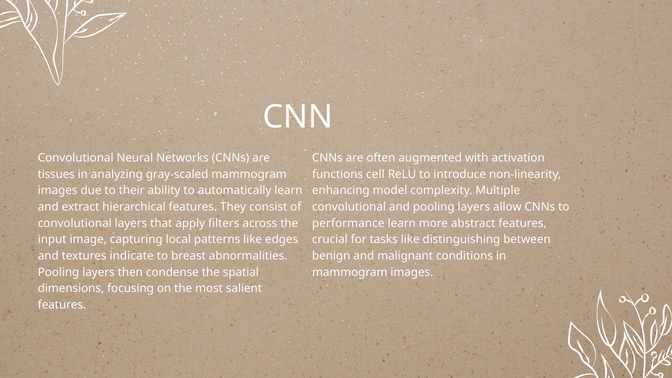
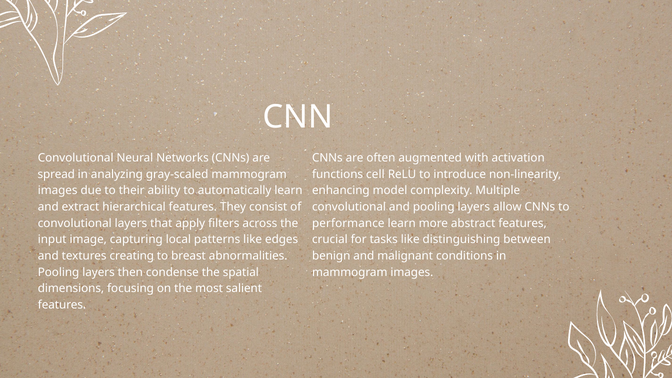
tissues: tissues -> spread (56, 174)
indicate: indicate -> creating (132, 256)
